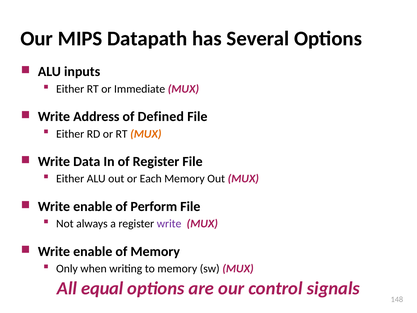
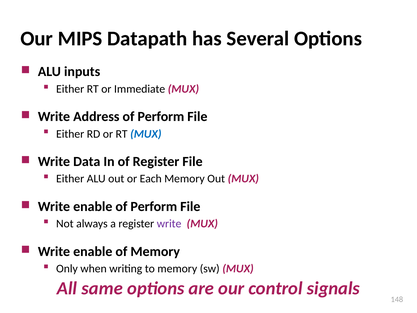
Address of Defined: Defined -> Perform (161, 117)
MUX colour: orange -> blue (146, 134)
equal: equal -> same (102, 288)
